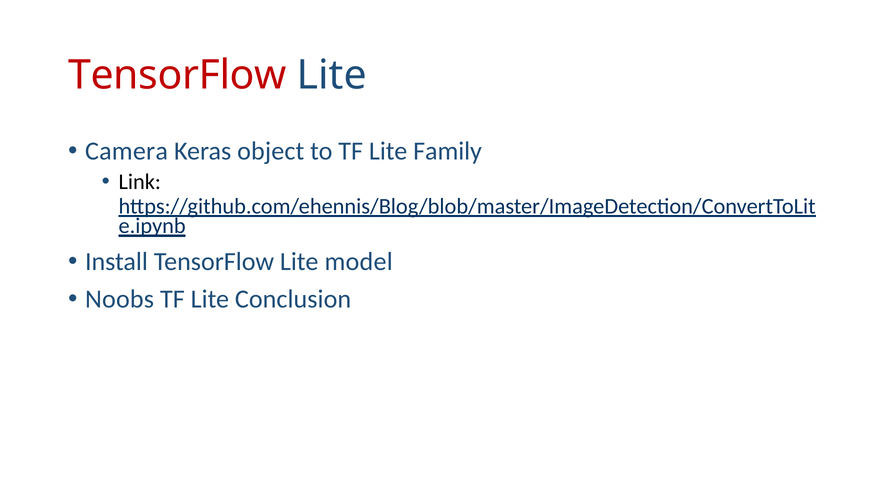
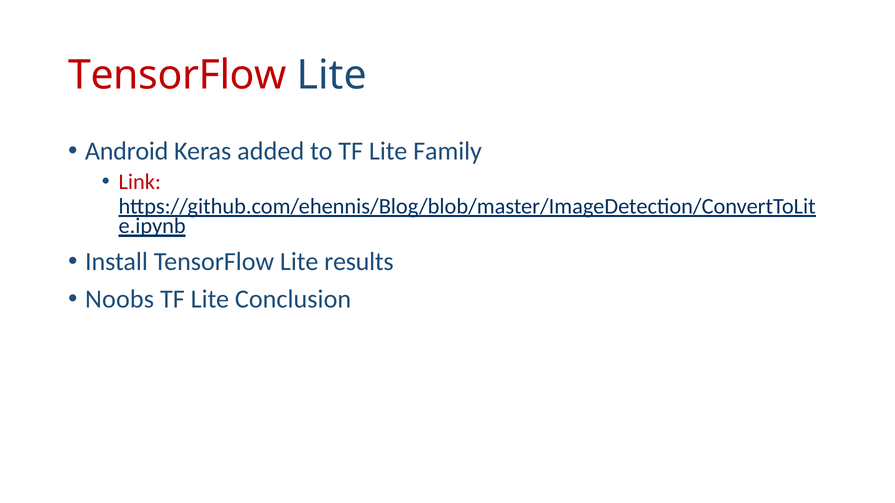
Camera: Camera -> Android (127, 151)
object: object -> added (271, 151)
Link colour: black -> red (140, 182)
model: model -> results (359, 262)
